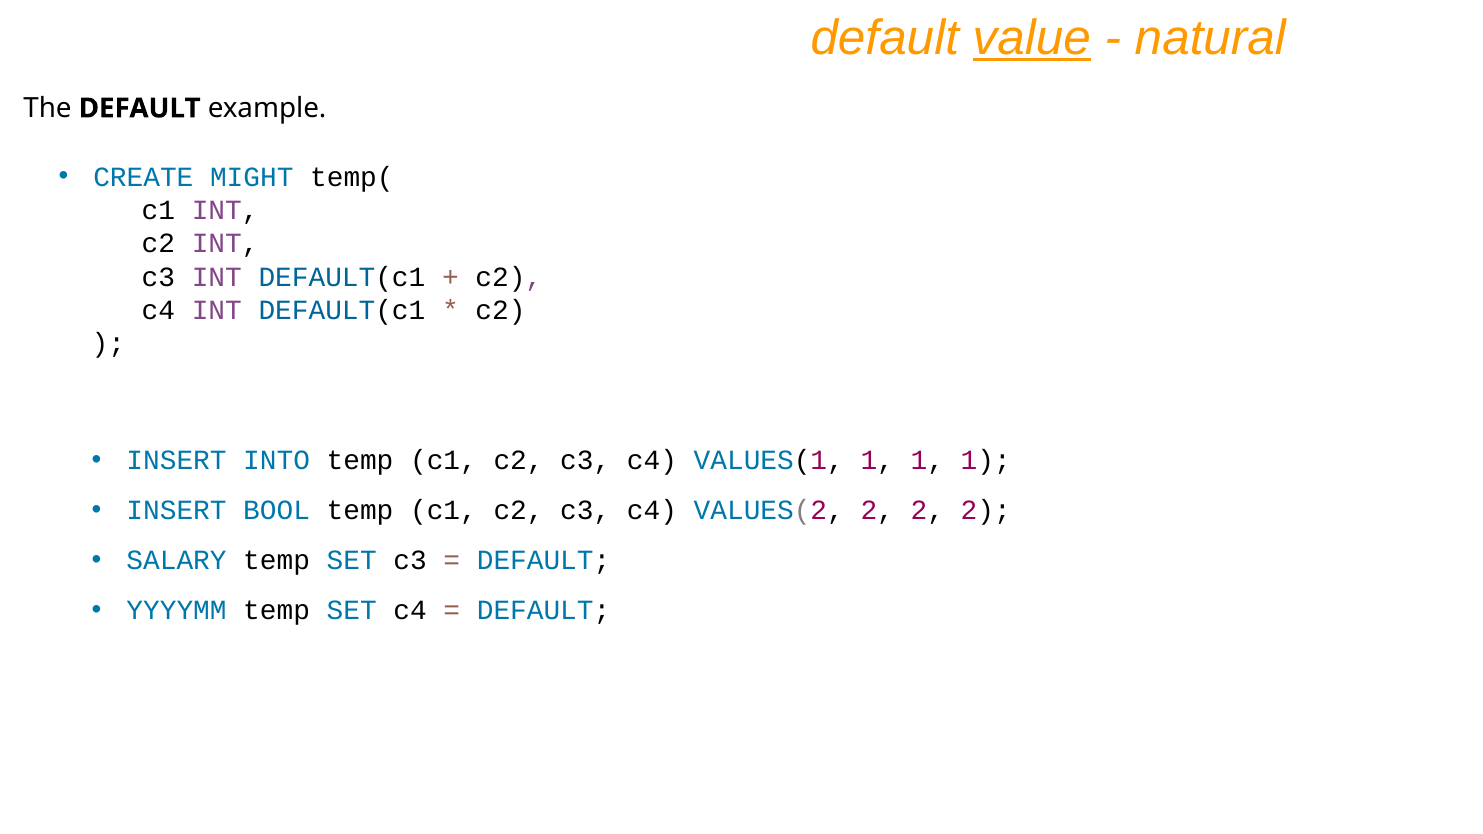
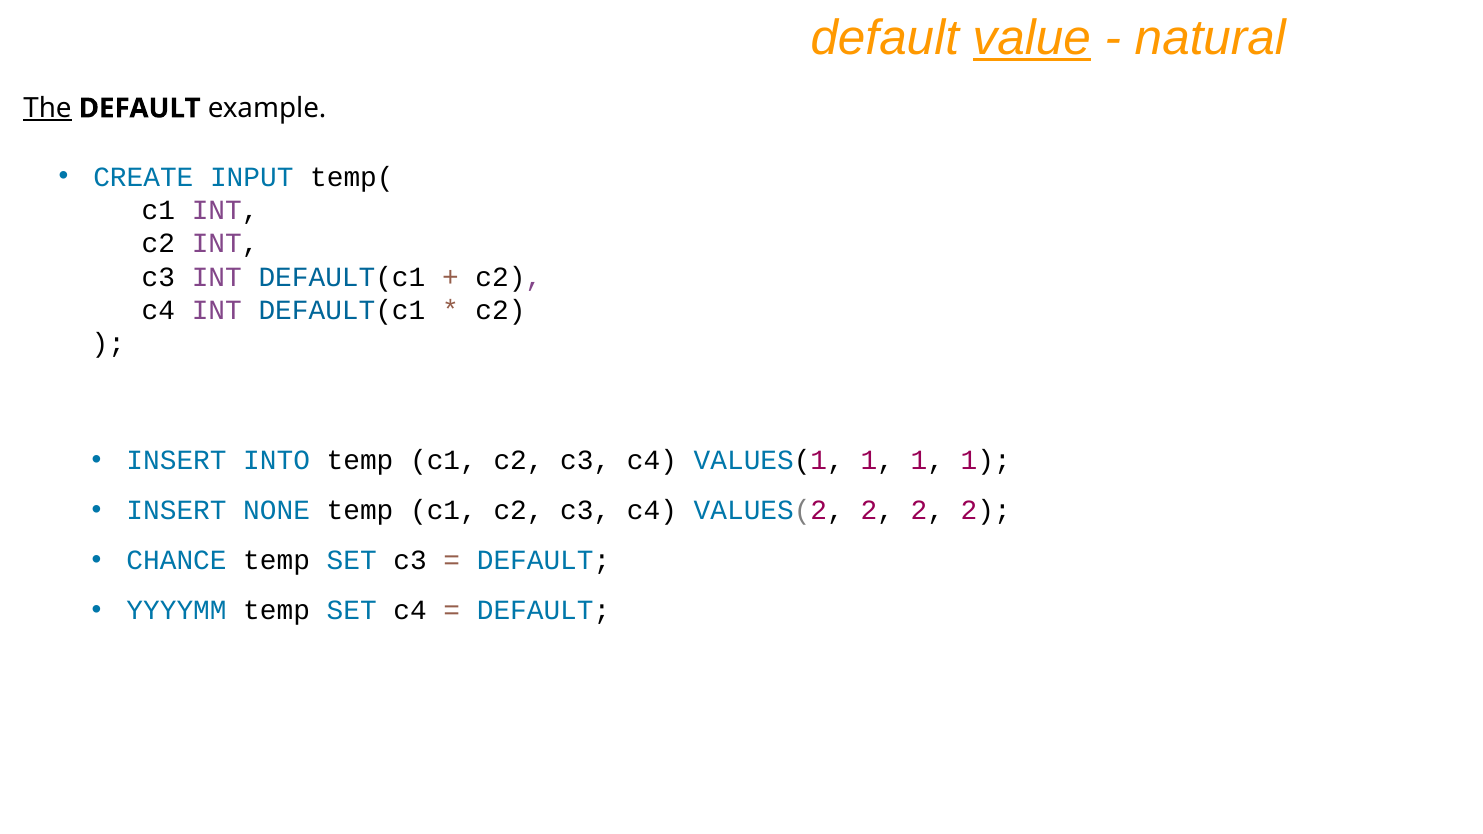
The underline: none -> present (47, 108)
MIGHT: MIGHT -> INPUT (252, 177)
BOOL: BOOL -> NONE (277, 511)
SALARY: SALARY -> CHANCE (177, 561)
